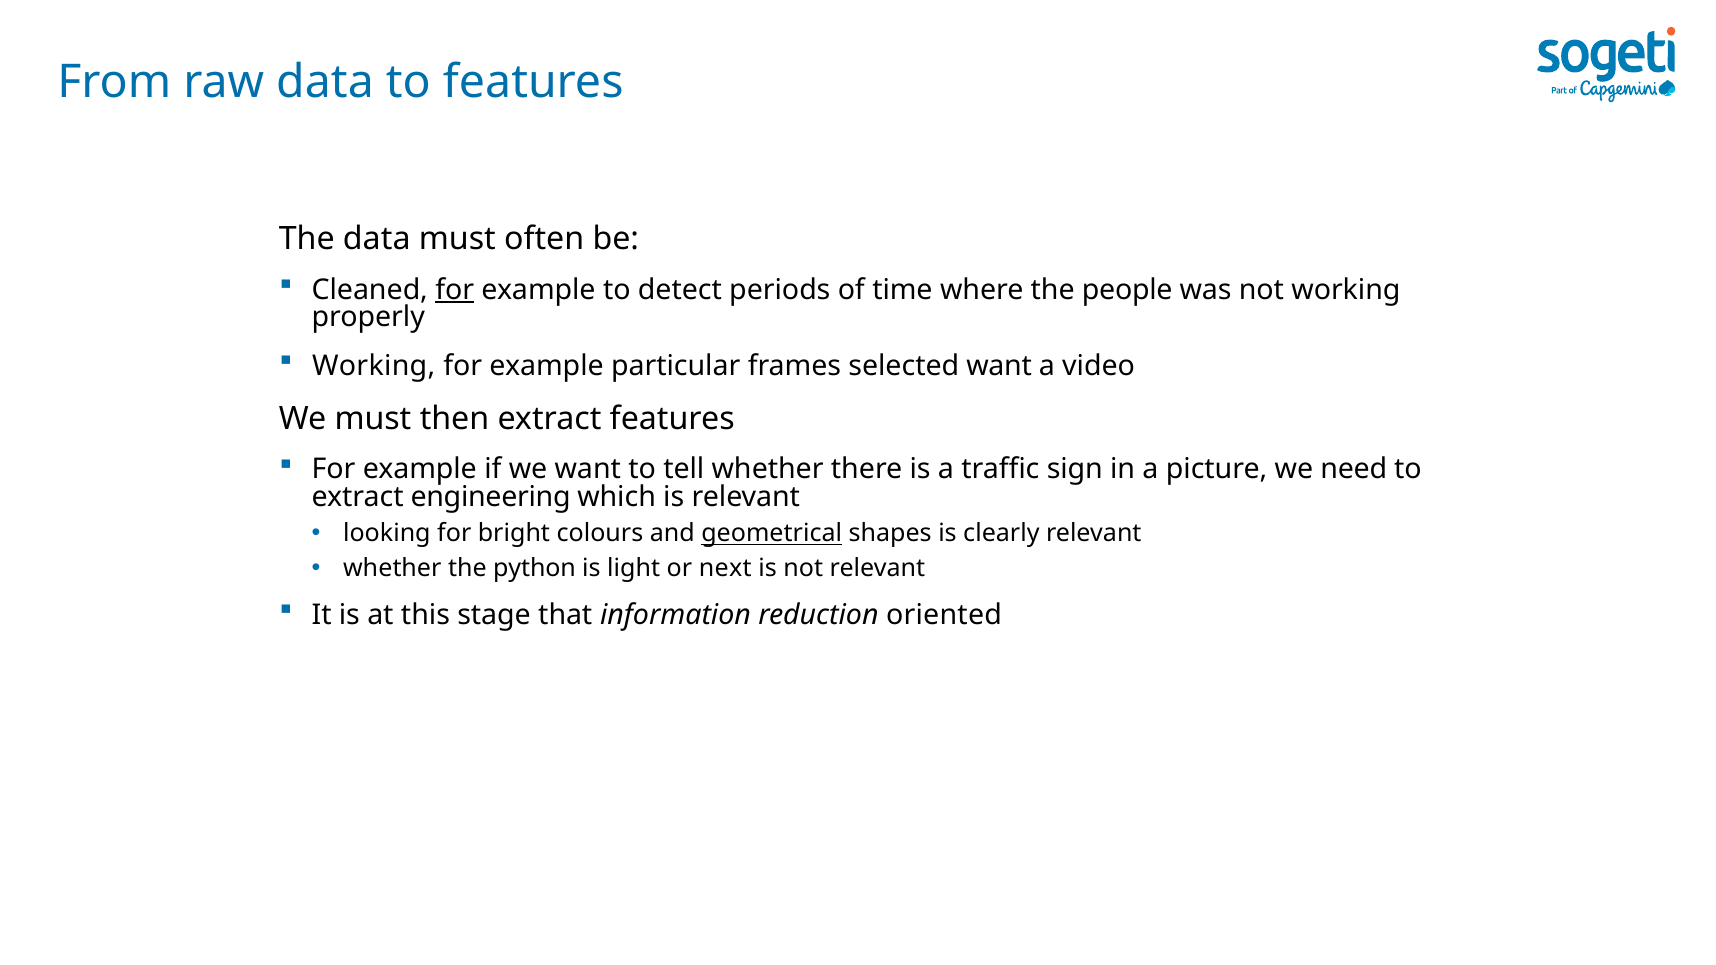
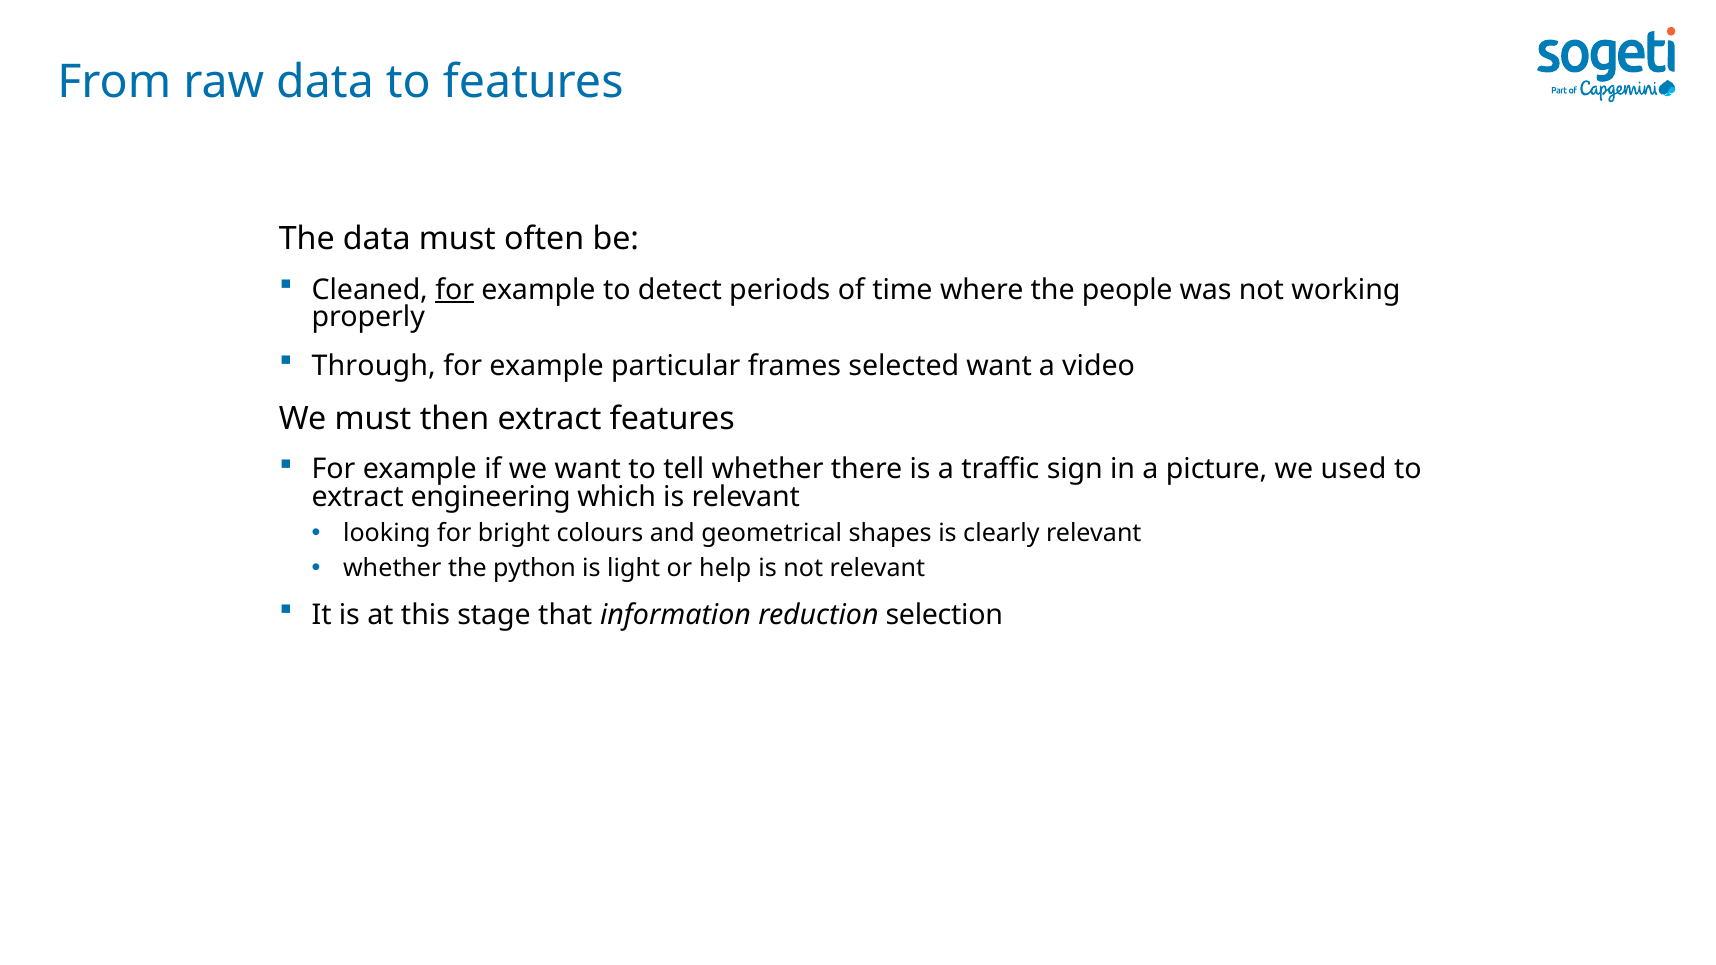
Working: Working -> Through (374, 367)
need: need -> used (1353, 470)
geometrical underline: present -> none (772, 534)
next: next -> help (725, 569)
oriented: oriented -> selection (944, 616)
